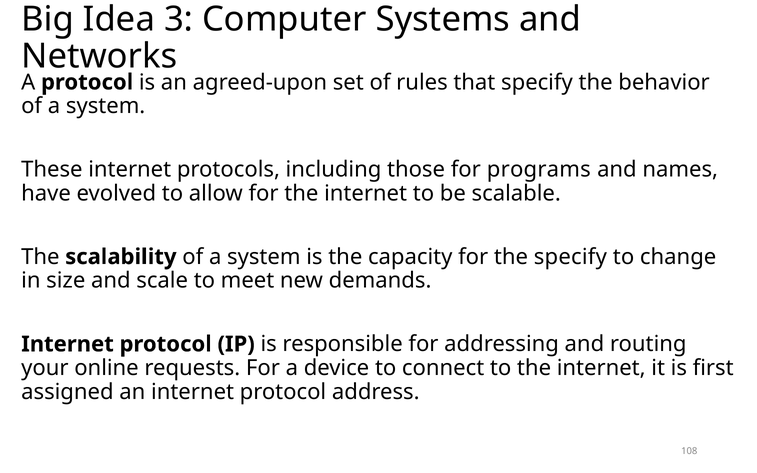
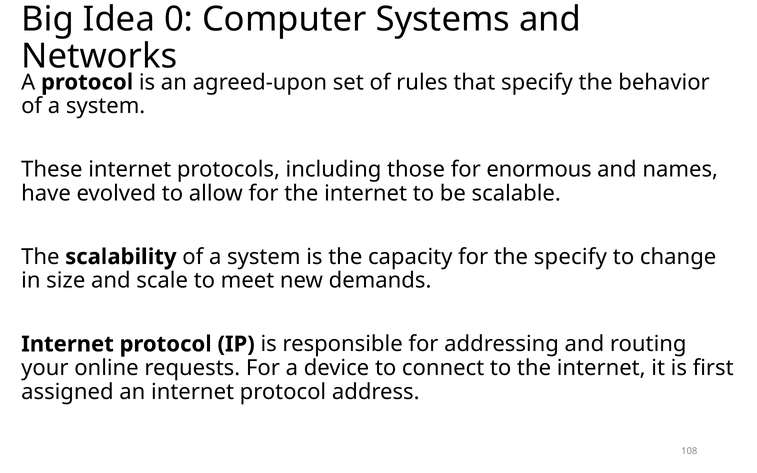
3: 3 -> 0 (179, 19)
programs: programs -> enormous (539, 170)
